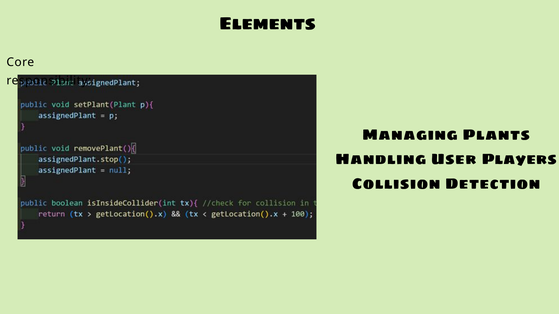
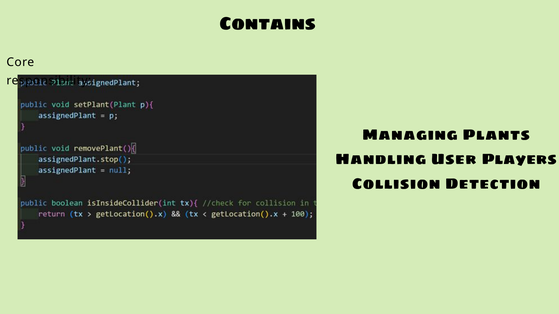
Elements: Elements -> Contains (268, 24)
